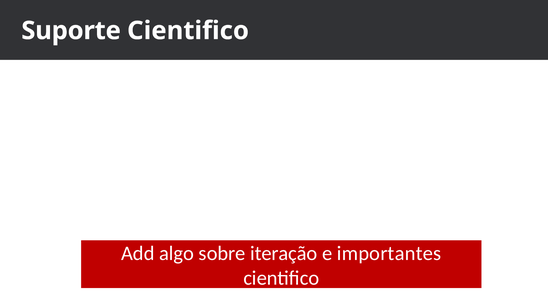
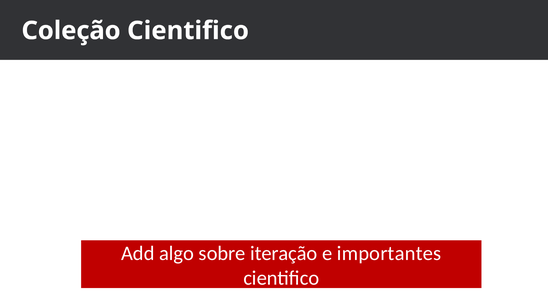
Suporte: Suporte -> Coleção (71, 31)
